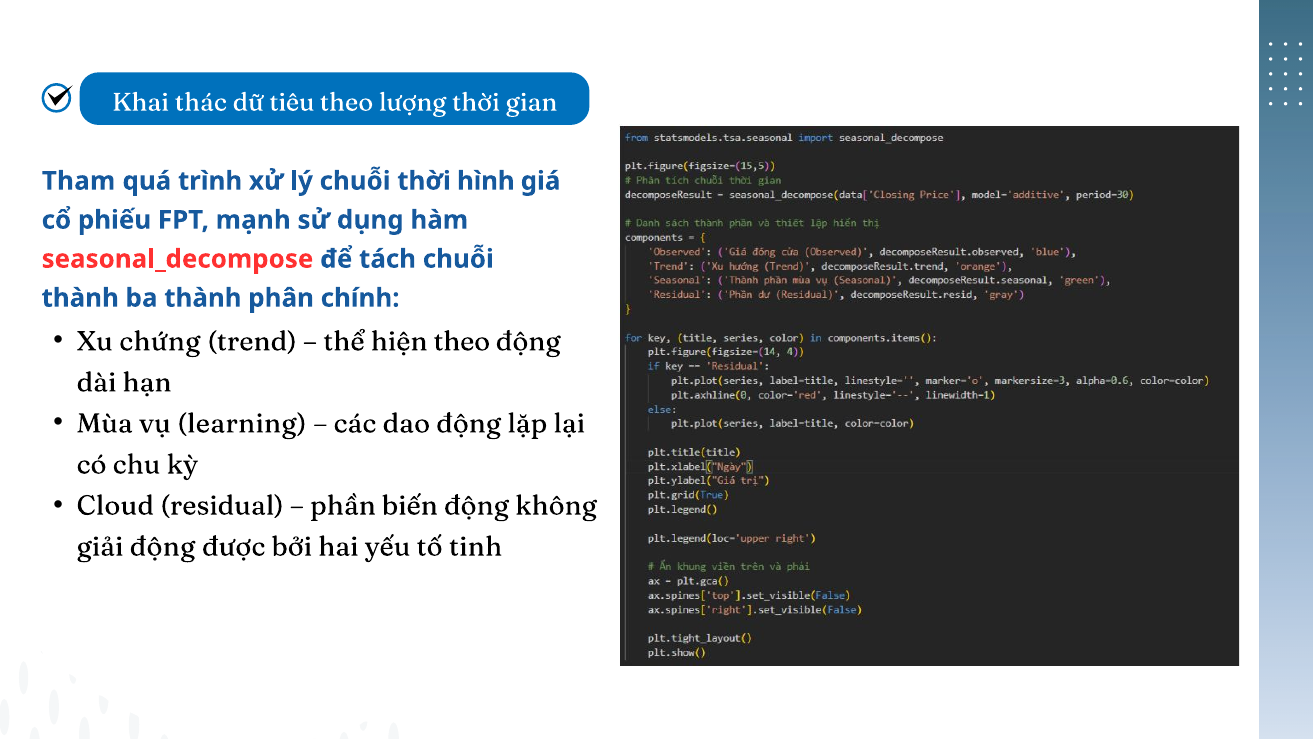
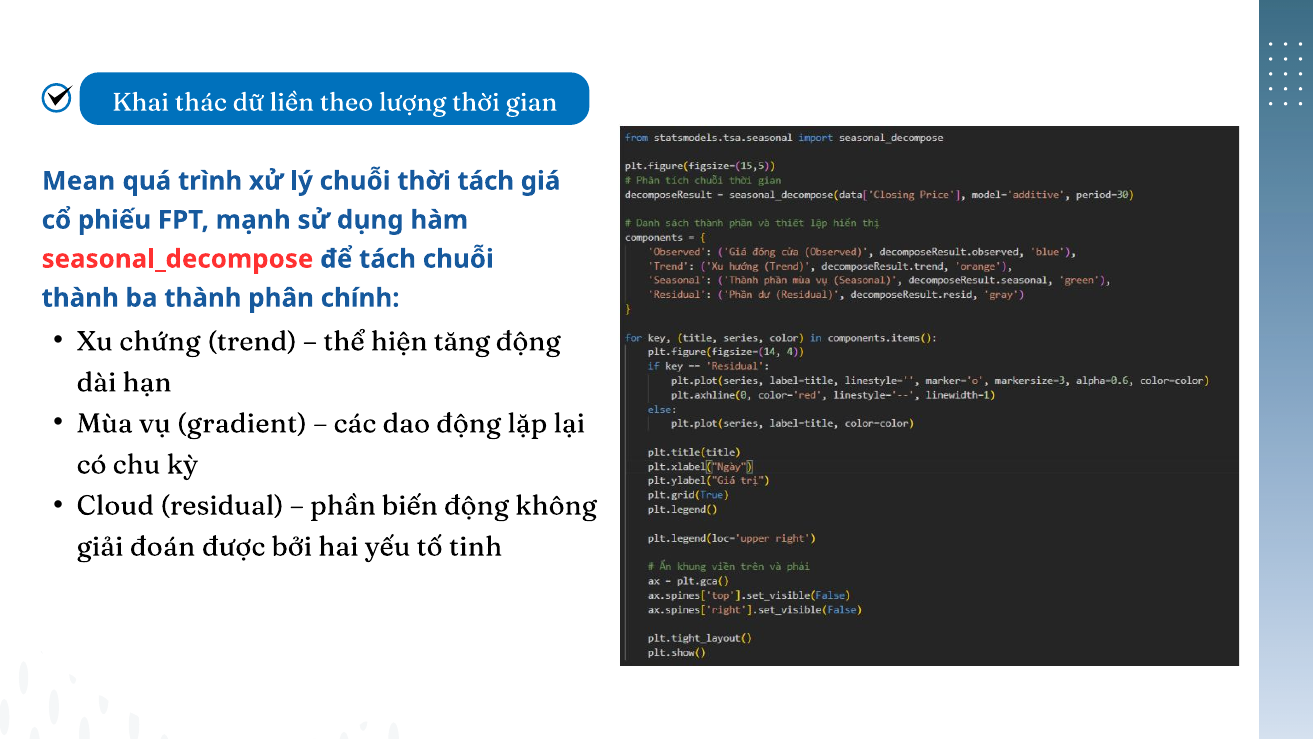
tiêu: tiêu -> liền (292, 102)
Tham: Tham -> Mean (79, 181)
thời hình: hình -> tách (486, 181)
hiện theo: theo -> tăng (462, 341)
learning: learning -> gradient (242, 423)
giải động: động -> đoán (163, 546)
